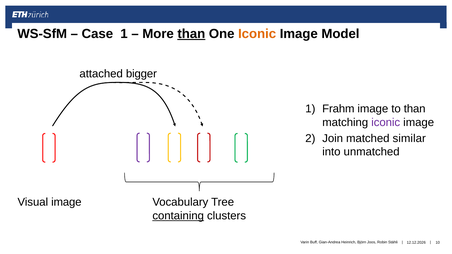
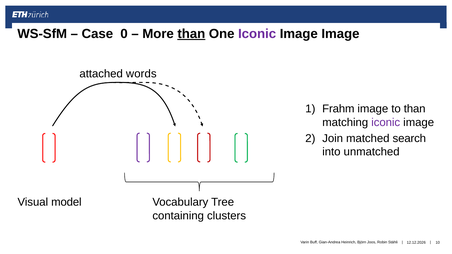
Case 1: 1 -> 0 (124, 34)
Iconic colour: orange -> purple (257, 34)
Image Model: Model -> Image (340, 34)
bigger: bigger -> words (141, 74)
similar: similar -> search (409, 139)
Visual image: image -> model (66, 203)
containing underline: present -> none (178, 216)
